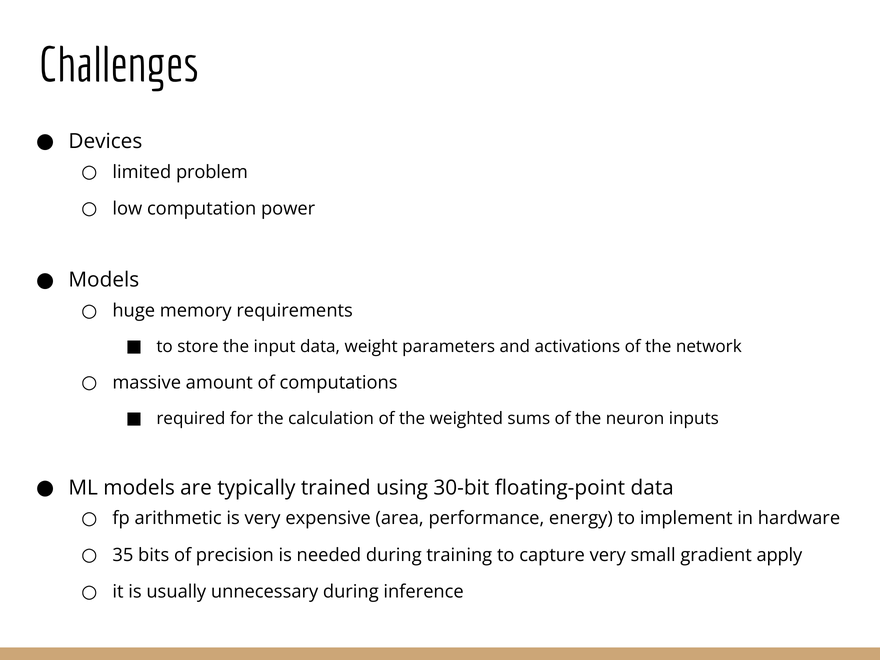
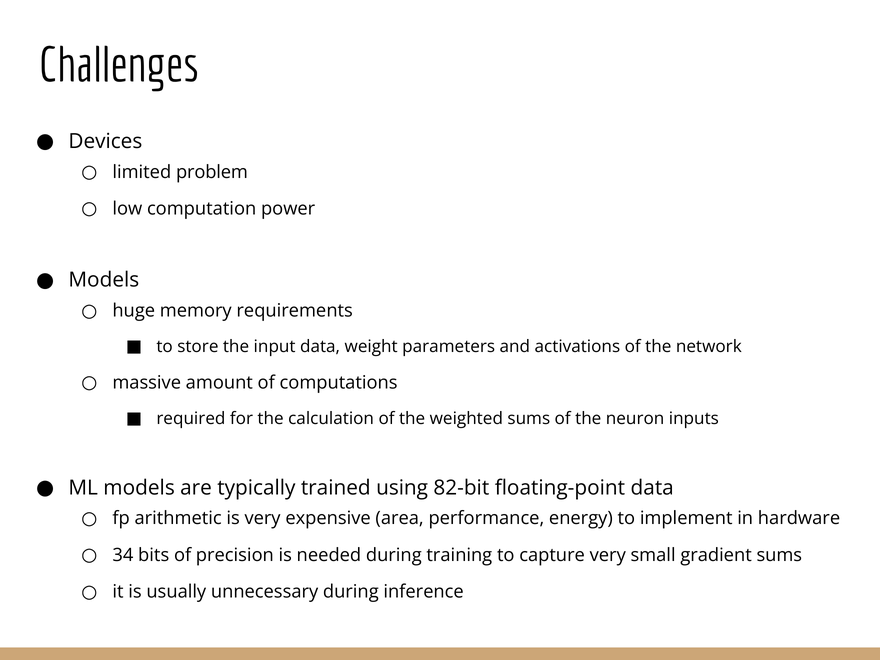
30-bit: 30-bit -> 82-bit (461, 488)
35: 35 -> 34 (123, 555)
gradient apply: apply -> sums (779, 555)
